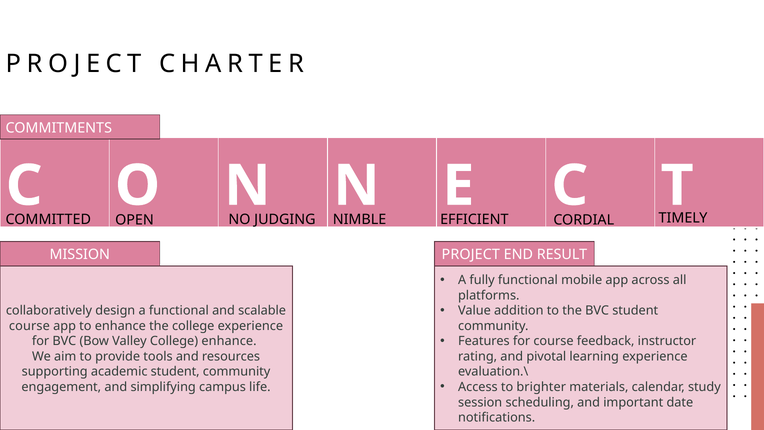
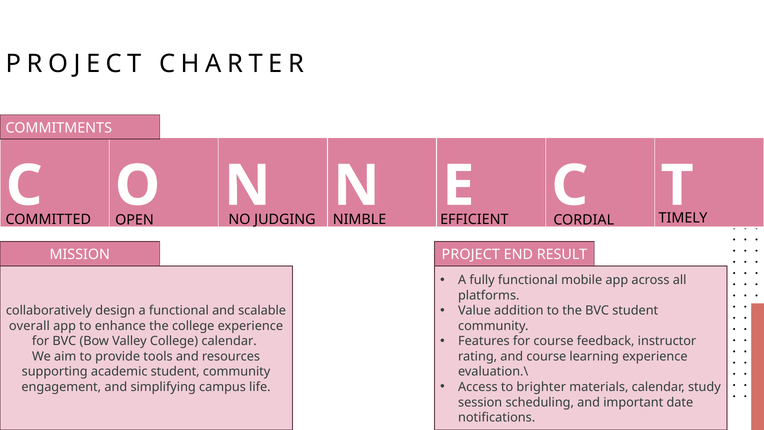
course: course -> overall (29, 326)
College enhance: enhance -> calendar (229, 341)
and pivotal: pivotal -> course (546, 356)
